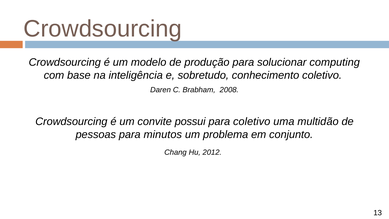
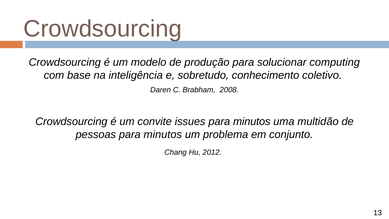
possui: possui -> issues (190, 122)
coletivo: coletivo -> minutos (252, 122)
